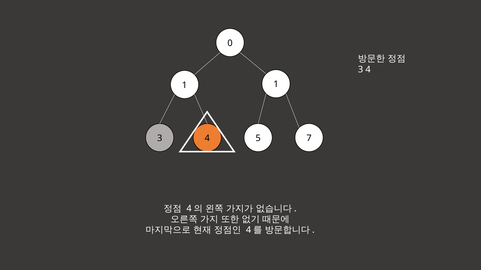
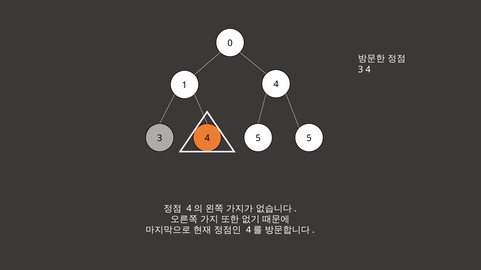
1 1: 1 -> 4 (276, 85)
7: 7 -> 5 (309, 138)
